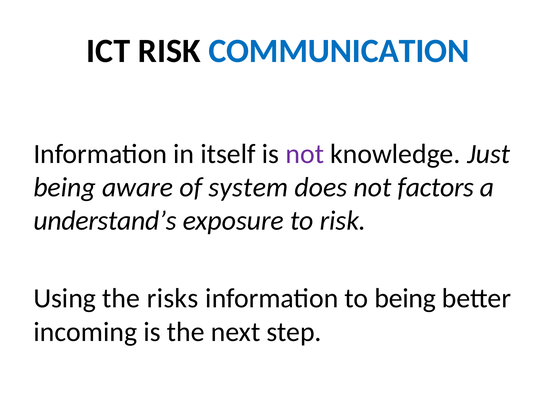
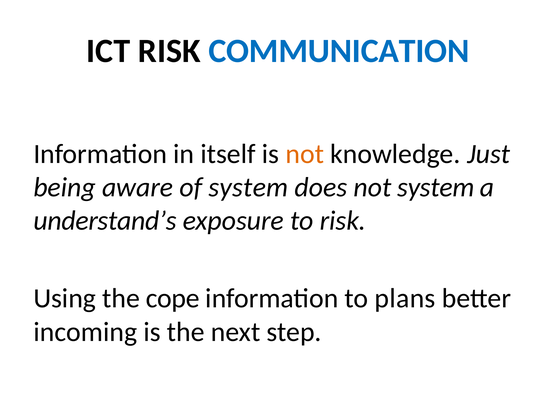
not colour: purple -> orange (305, 154)
not factors: factors -> system (436, 187)
risks: risks -> cope (173, 298)
to being: being -> plans (405, 298)
